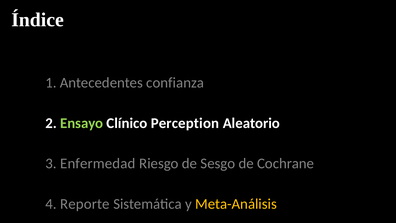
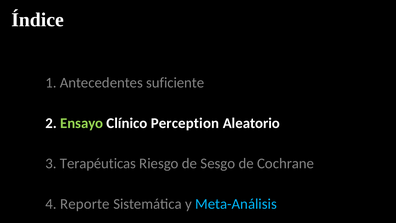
confianza: confianza -> suficiente (175, 83)
Enfermedad: Enfermedad -> Terapéuticas (98, 163)
Meta-Análisis colour: yellow -> light blue (236, 204)
